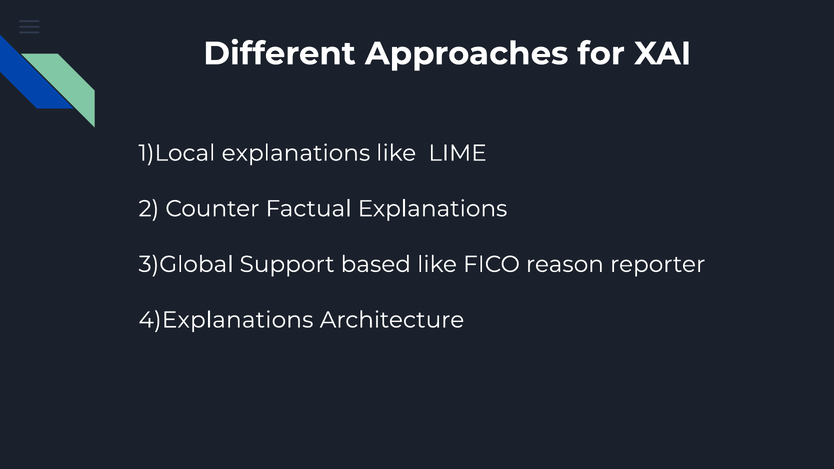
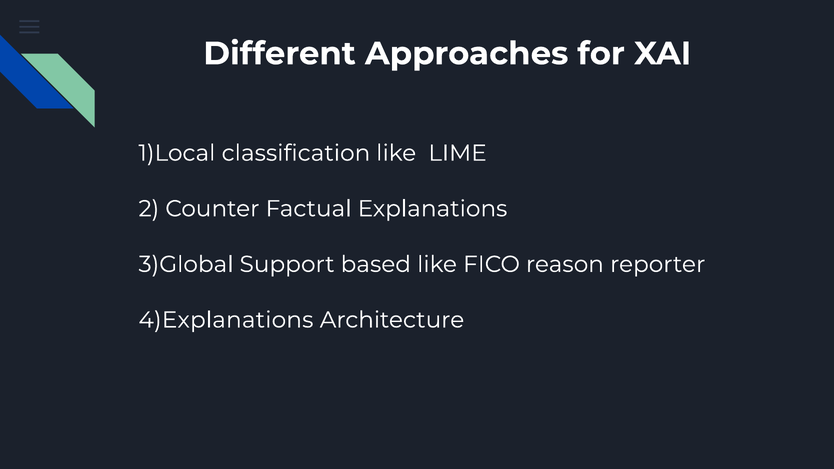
1)Local explanations: explanations -> classification (296, 153)
